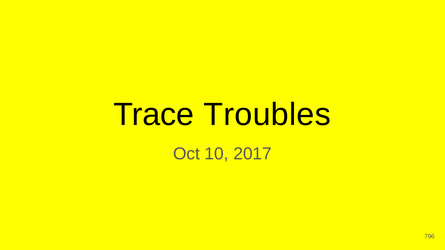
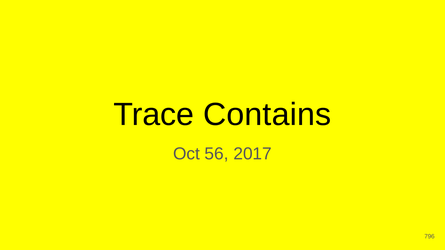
Troubles: Troubles -> Contains (267, 115)
10: 10 -> 56 (217, 154)
